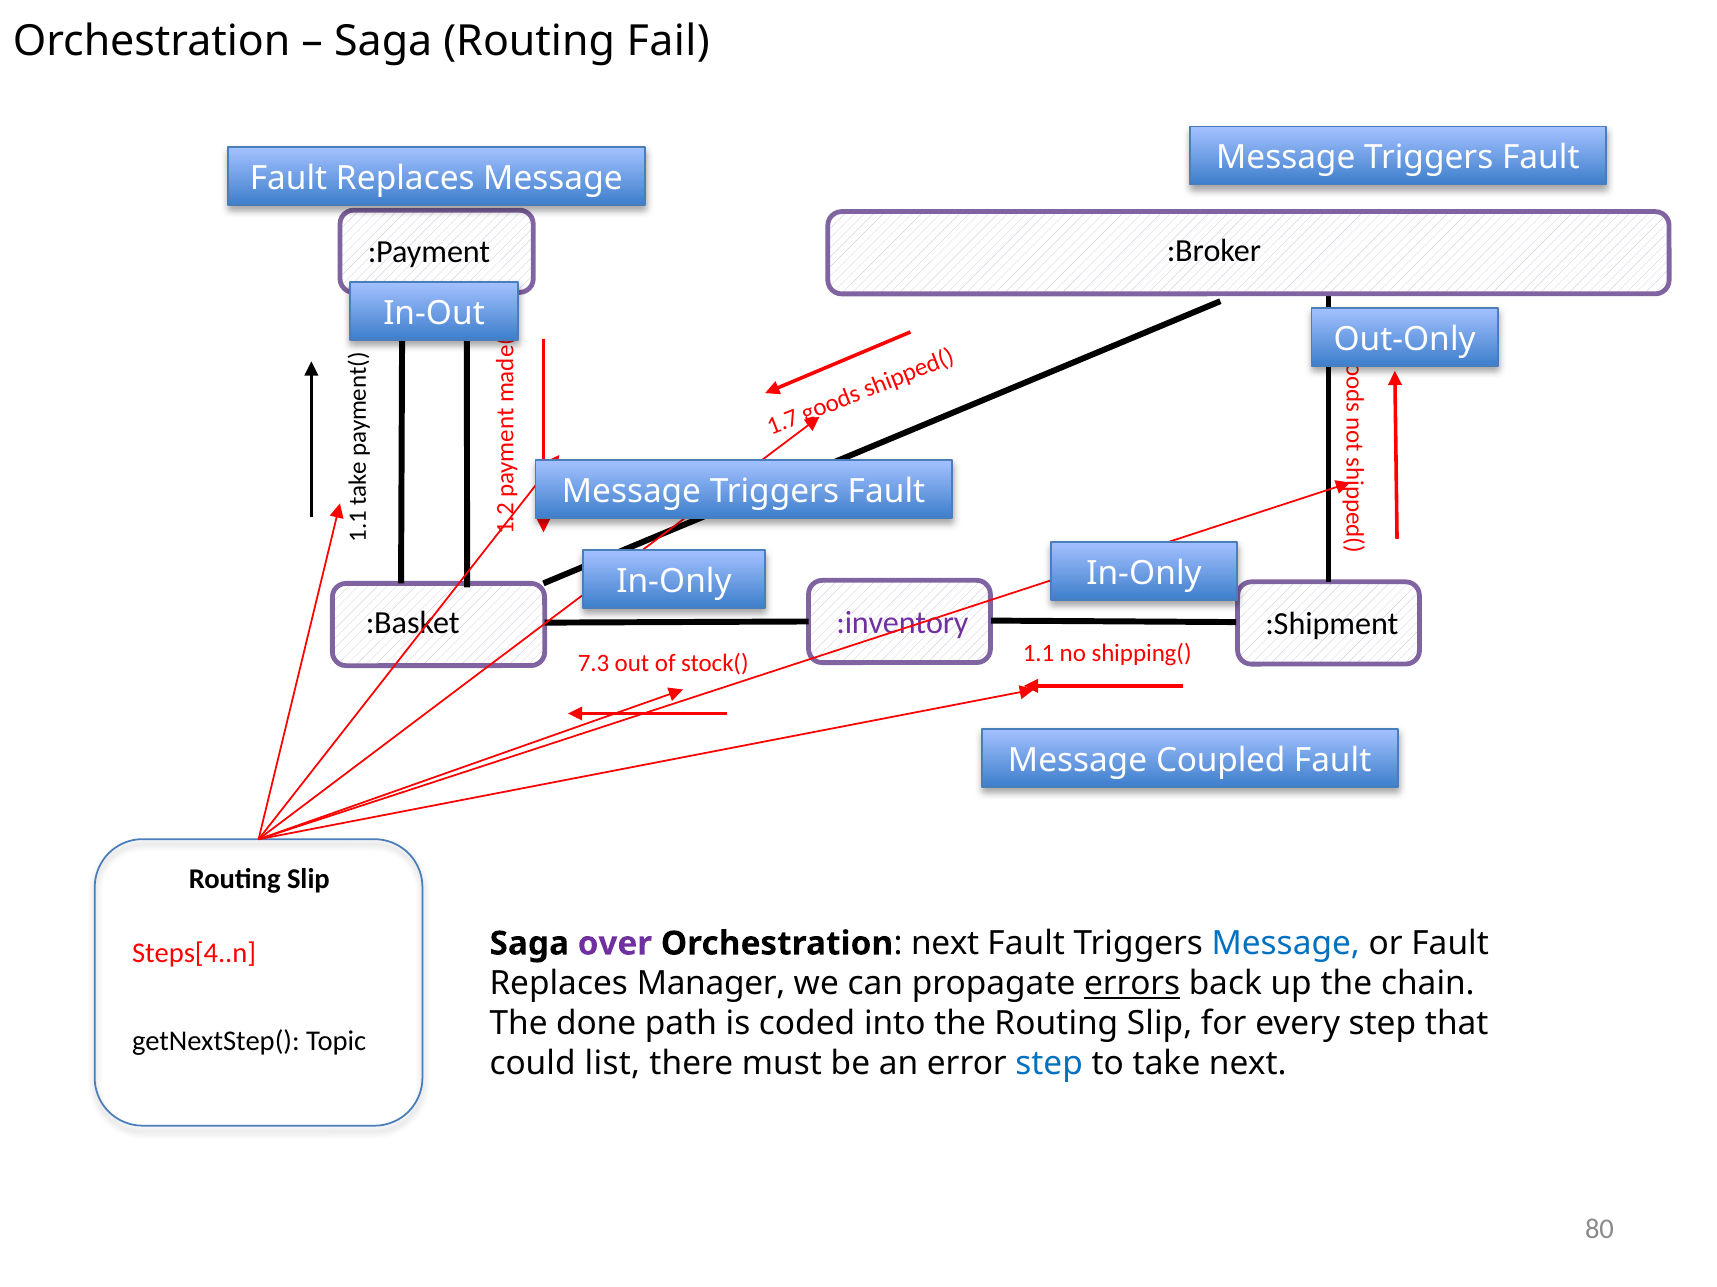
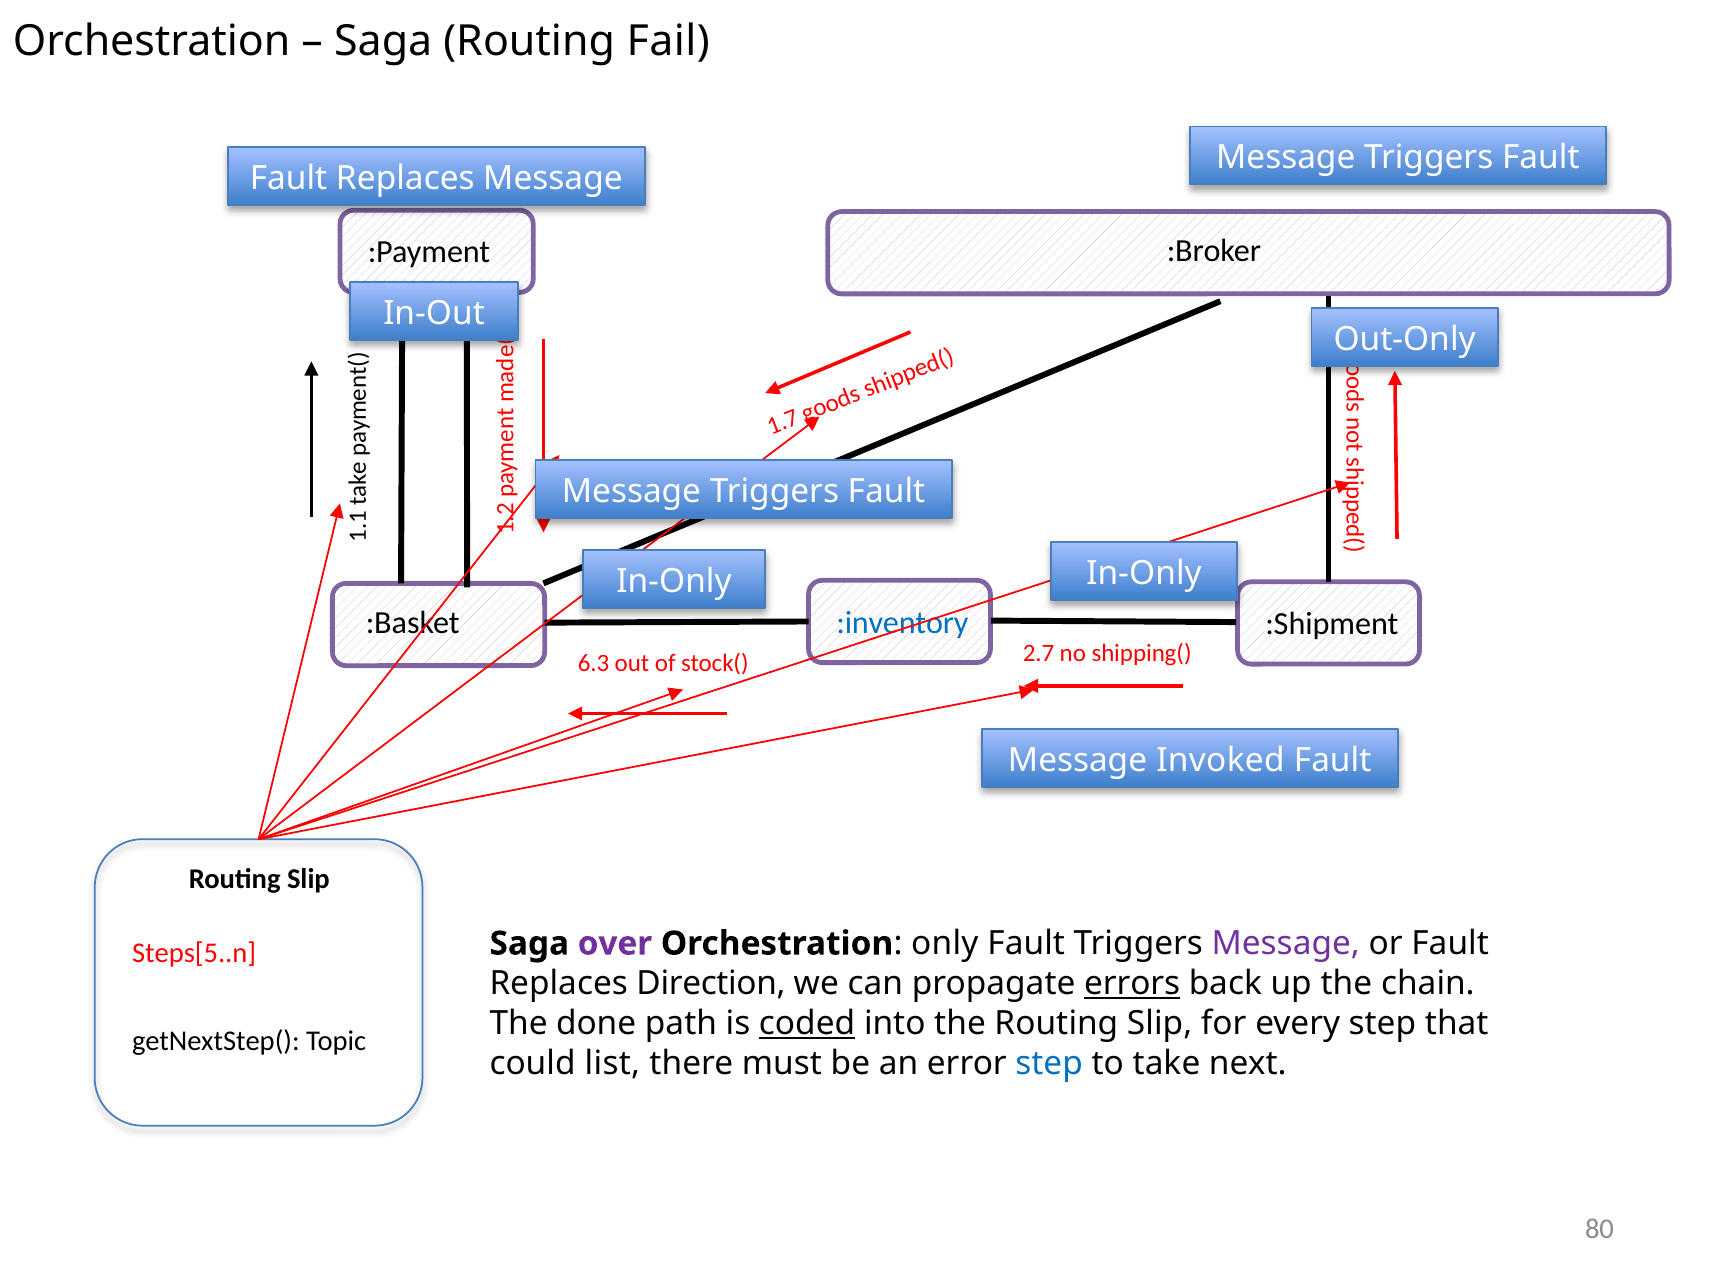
:inventory colour: purple -> blue (902, 623)
7.3: 7.3 -> 6.3 (594, 664)
1.1: 1.1 -> 2.7 (1039, 653)
Coupled: Coupled -> Invoked (1220, 761)
Orchestration next: next -> only (945, 944)
Message colour: blue -> purple (1286, 944)
Steps[4..n: Steps[4..n -> Steps[5..n (194, 954)
Manager: Manager -> Direction (711, 984)
coded underline: none -> present (807, 1024)
